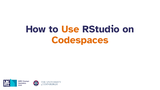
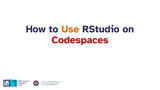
Codespaces colour: orange -> red (80, 40)
